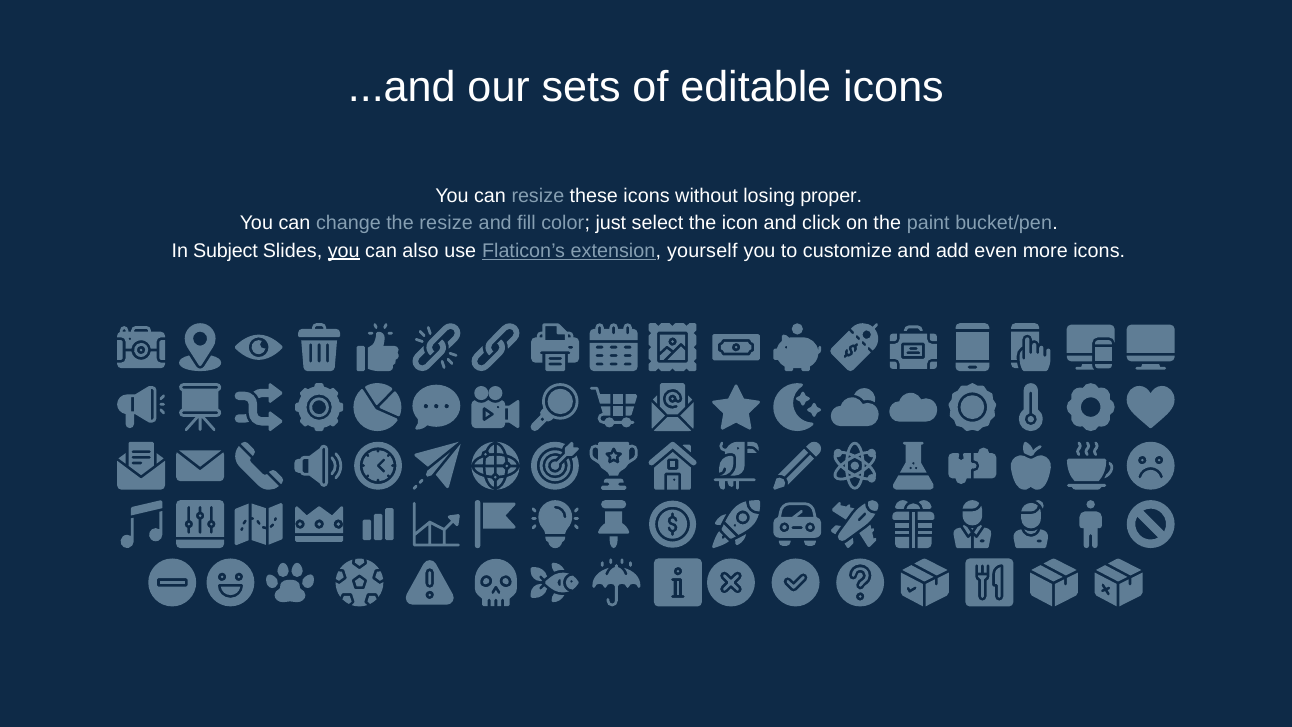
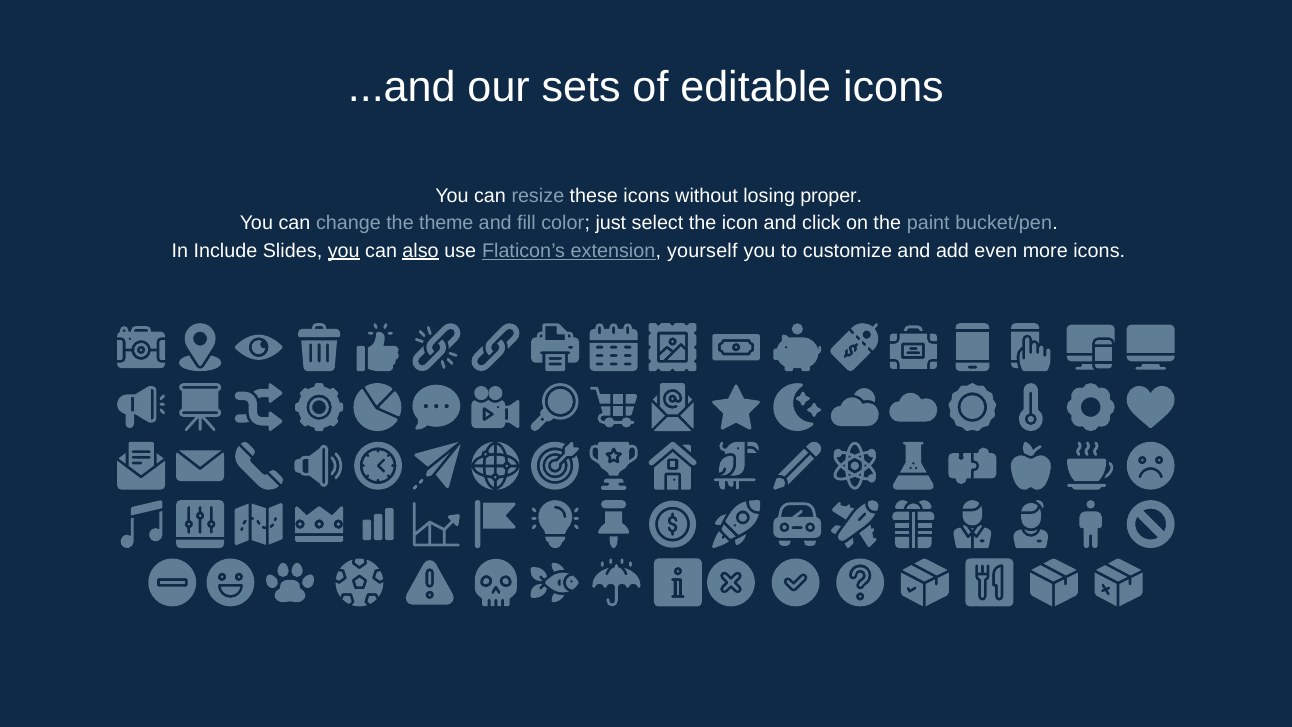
the resize: resize -> theme (446, 223)
Subject: Subject -> Include (225, 250)
also underline: none -> present (421, 250)
